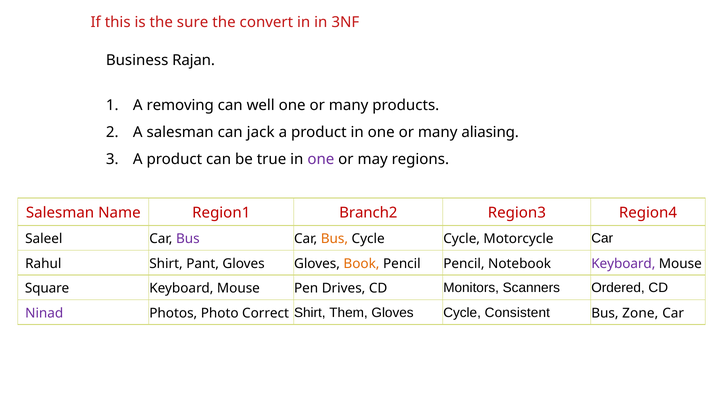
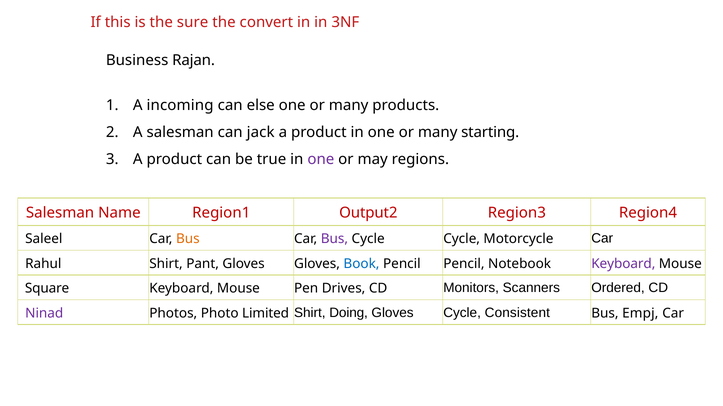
removing: removing -> incoming (180, 106)
well: well -> else (261, 106)
aliasing: aliasing -> starting (490, 133)
Branch2: Branch2 -> Output2 (368, 213)
Bus colour: purple -> orange (188, 239)
Bus colour: orange -> purple (334, 239)
Book colour: orange -> blue (361, 264)
Correct: Correct -> Limited (266, 314)
Them: Them -> Doing (349, 313)
Zone: Zone -> Empj (640, 314)
